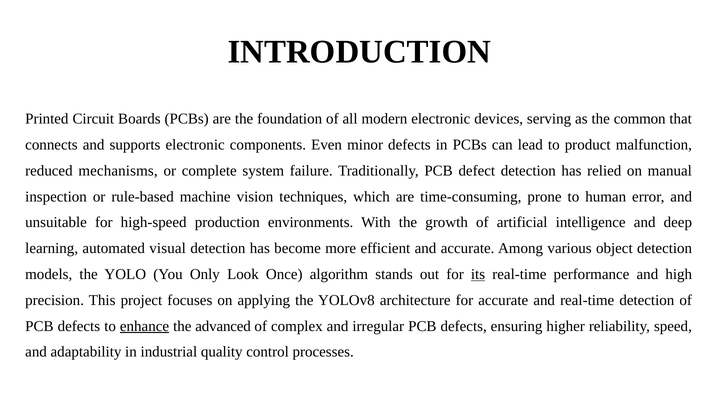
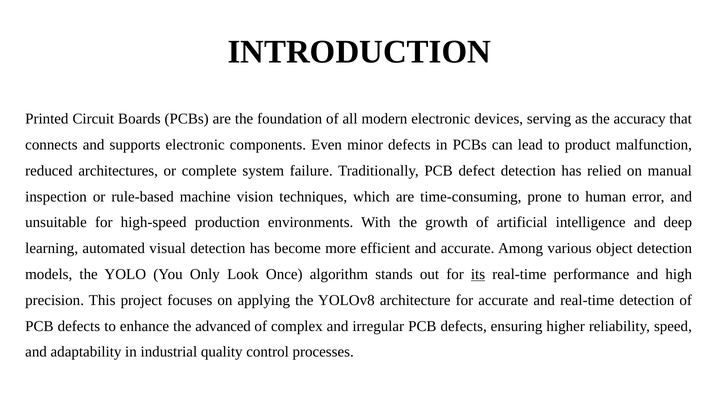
common: common -> accuracy (640, 119)
mechanisms: mechanisms -> architectures (118, 170)
enhance underline: present -> none (144, 326)
